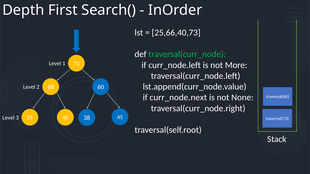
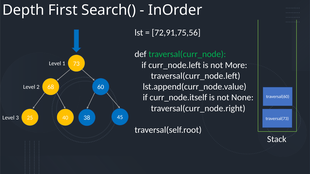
25,66,40,73: 25,66,40,73 -> 72,91,75,56 (176, 33)
curr_node.next: curr_node.next -> curr_node.itself (178, 98)
